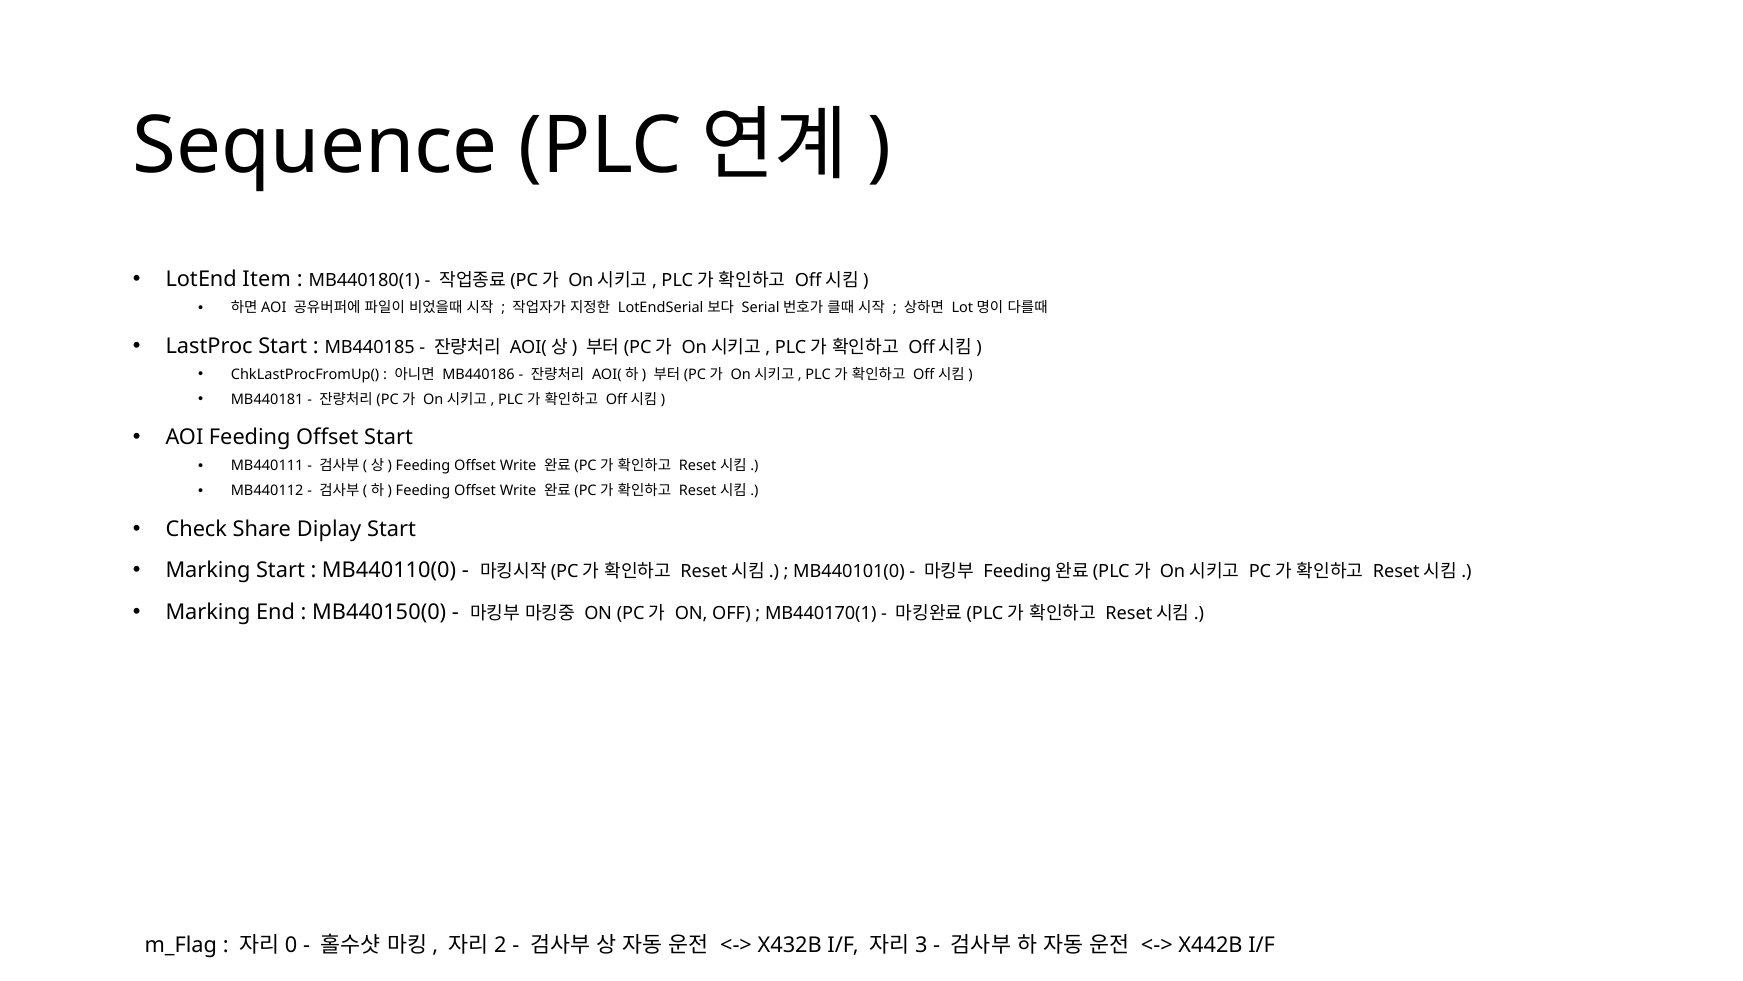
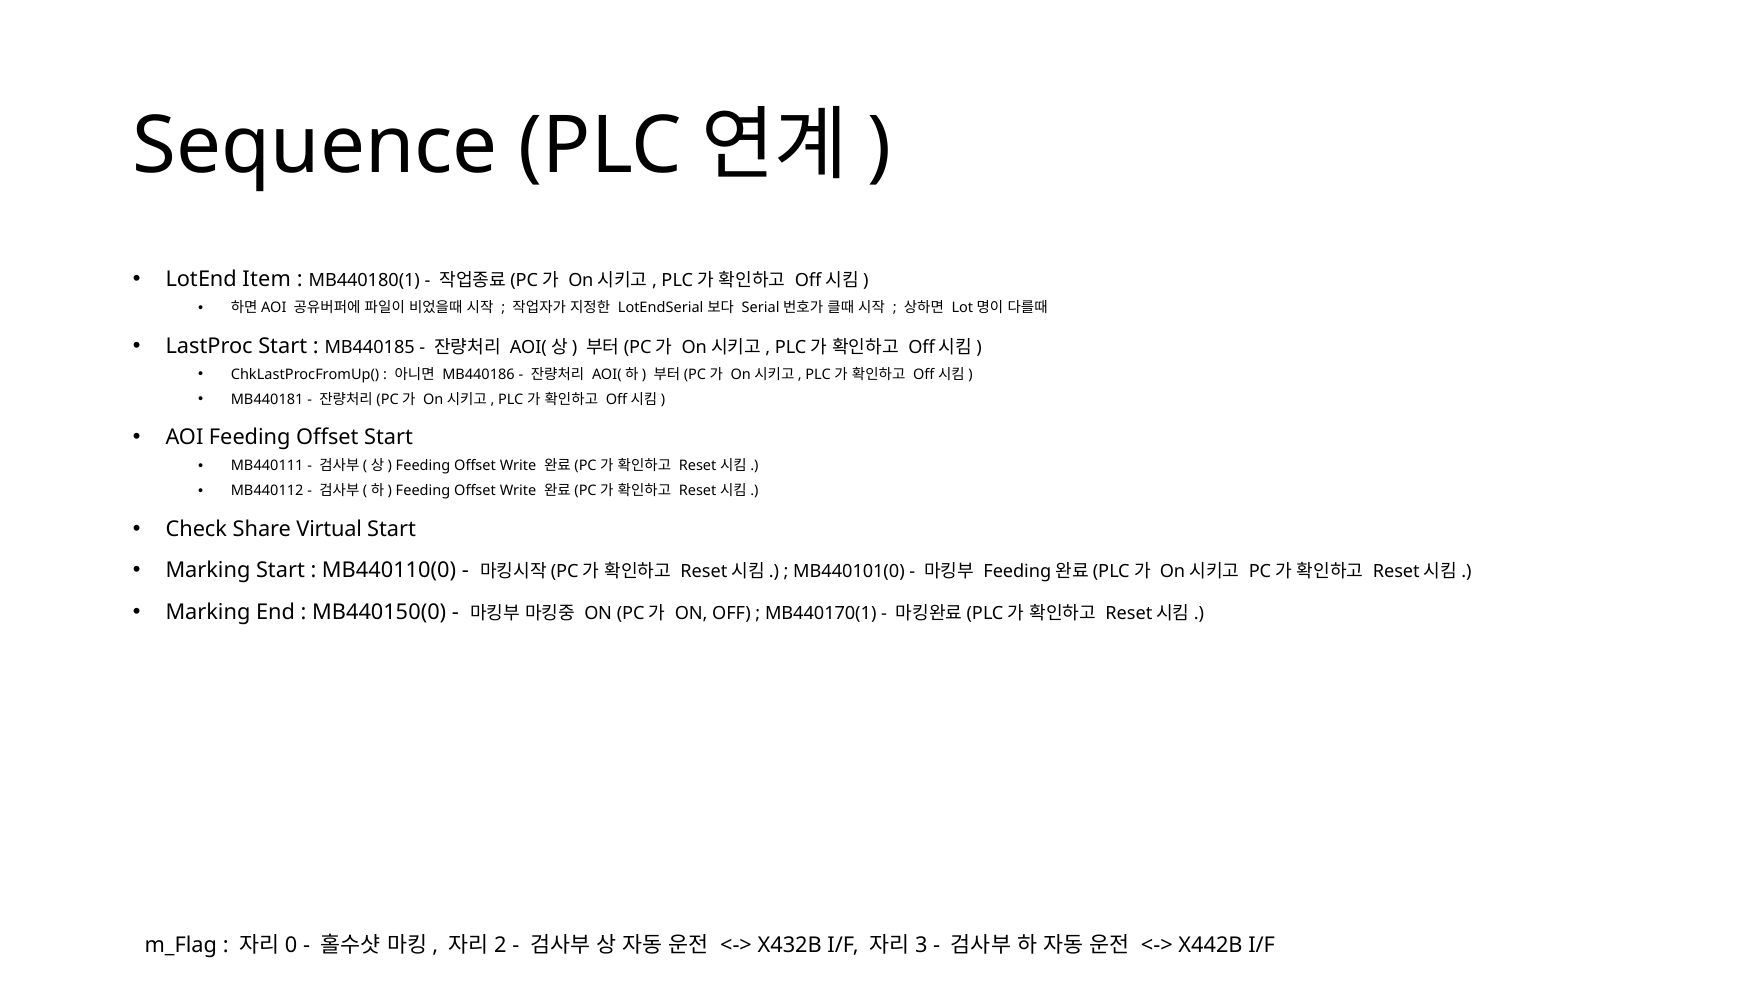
Diplay: Diplay -> Virtual (329, 529)
